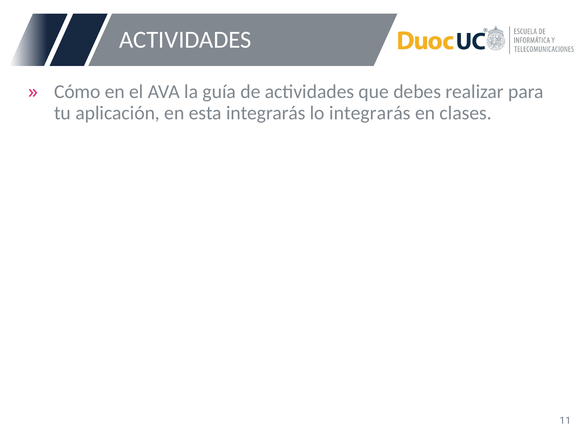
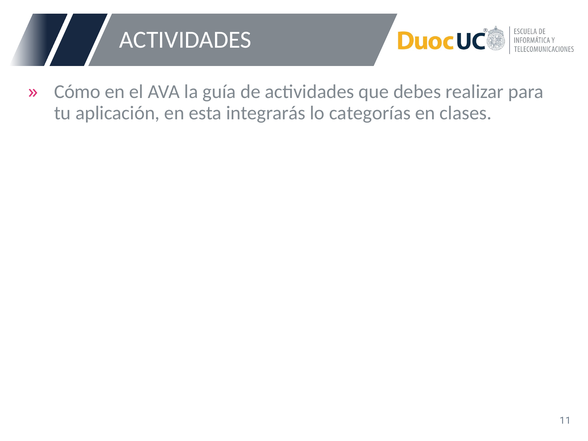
lo integrarás: integrarás -> categorías (370, 113)
